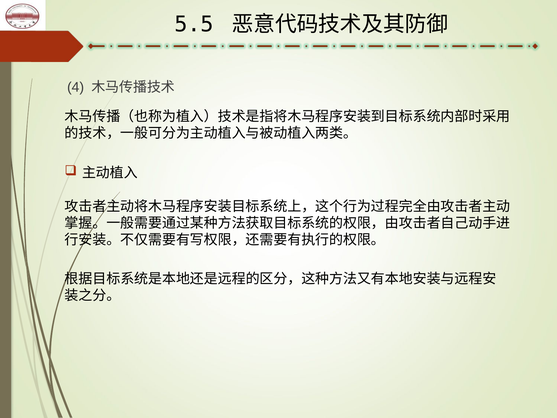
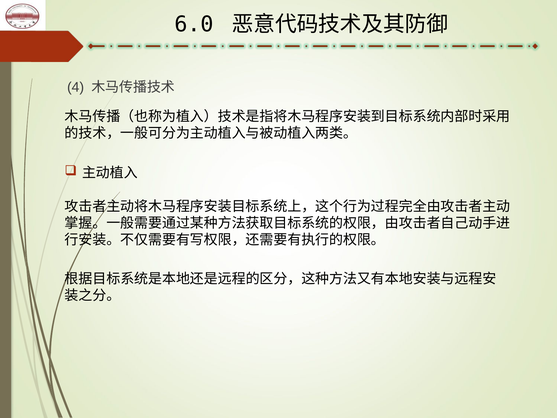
5.5: 5.5 -> 6.0 (194, 24)
